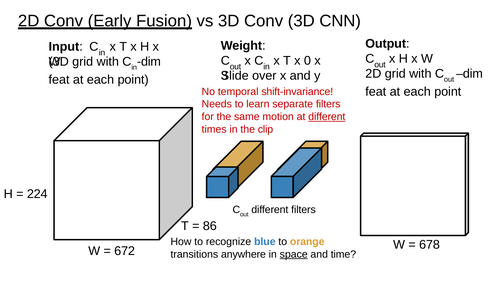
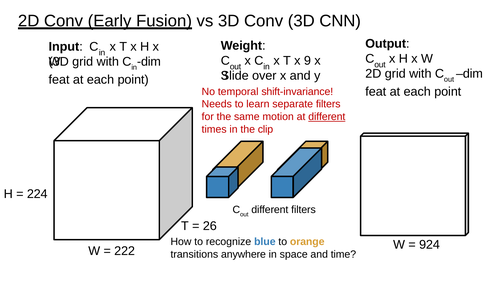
0: 0 -> 9 (307, 61)
86: 86 -> 26 (210, 226)
678: 678 -> 924 (429, 245)
672: 672 -> 222 (125, 251)
space underline: present -> none (294, 254)
